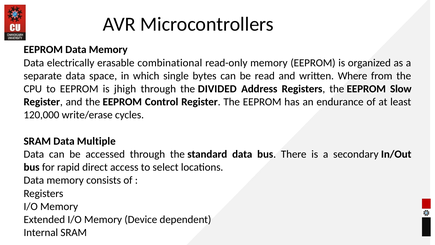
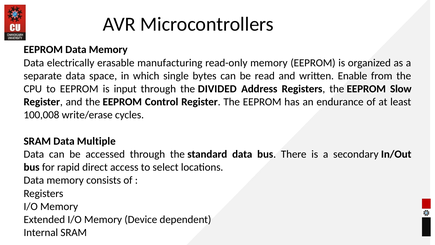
combinational: combinational -> manufacturing (170, 63)
Where: Where -> Enable (353, 76)
jhigh: jhigh -> input (125, 89)
120,000: 120,000 -> 100,008 (41, 115)
